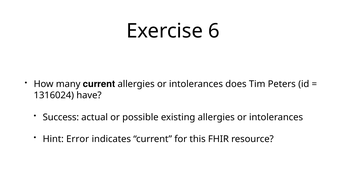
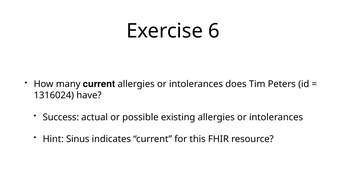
Error: Error -> Sinus (78, 139)
